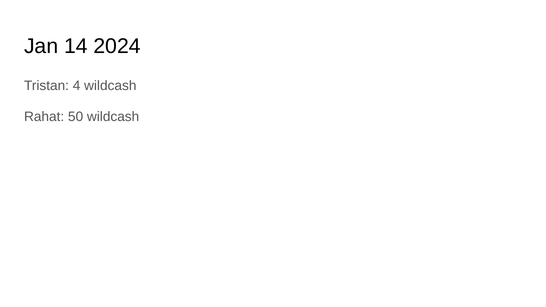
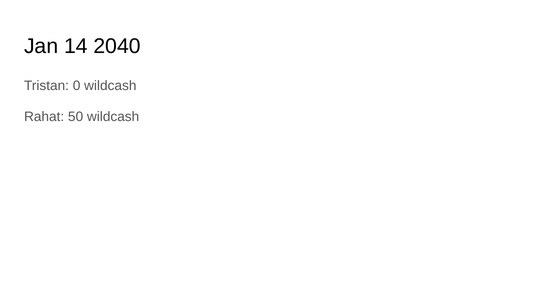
2024: 2024 -> 2040 (117, 46)
4: 4 -> 0 (77, 86)
